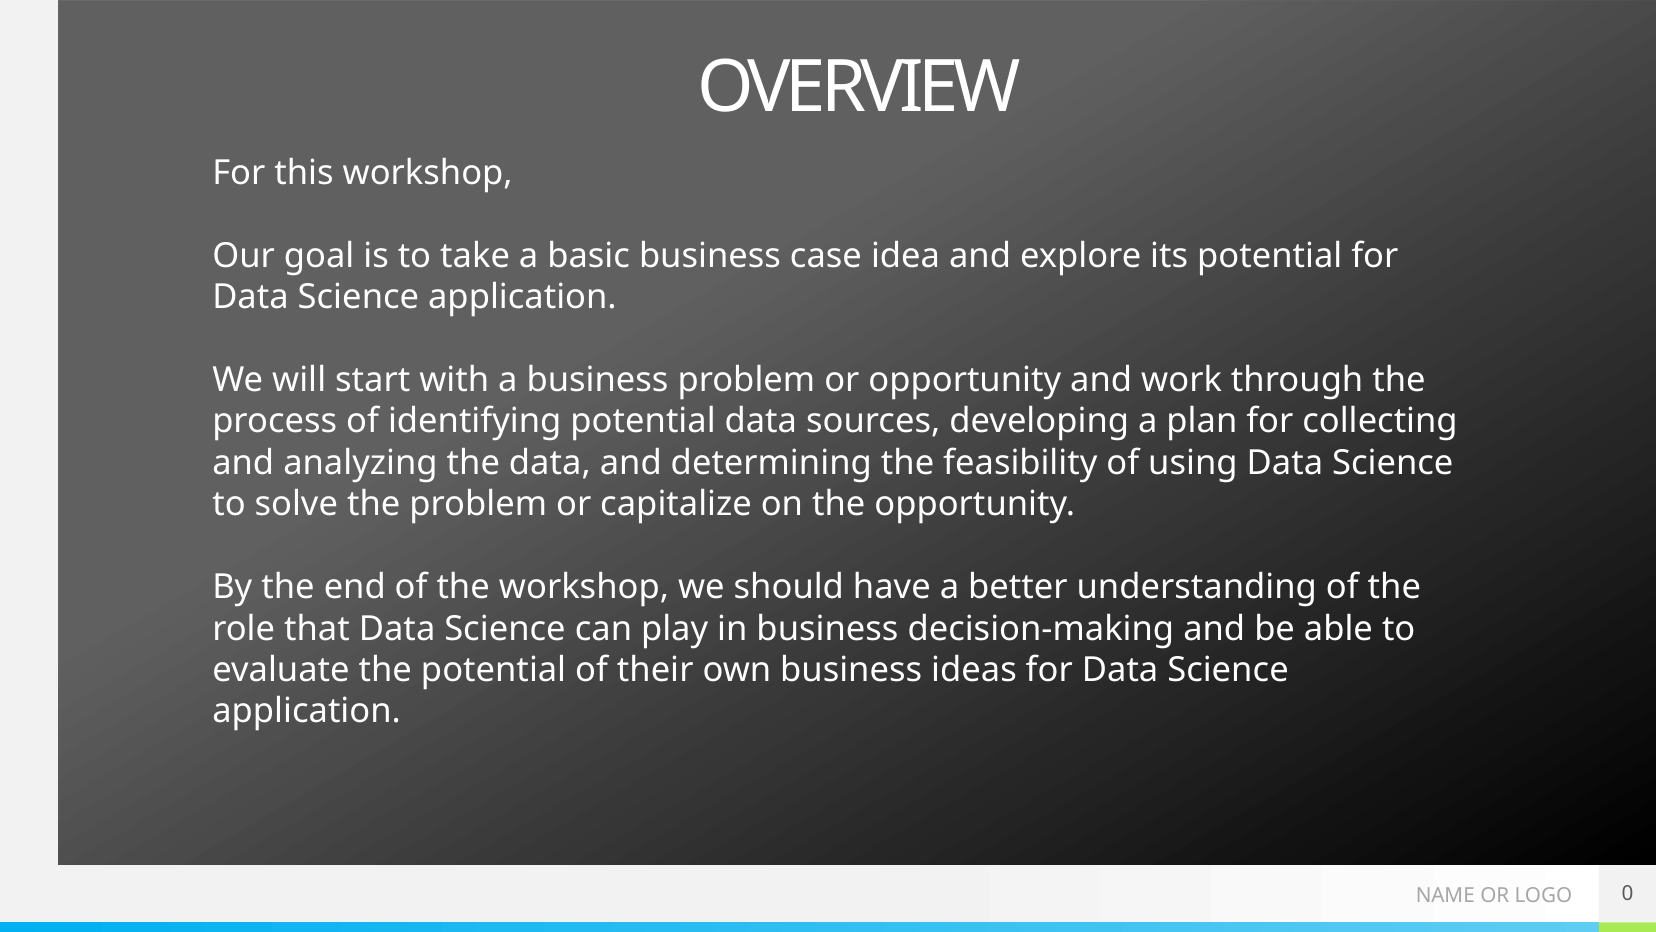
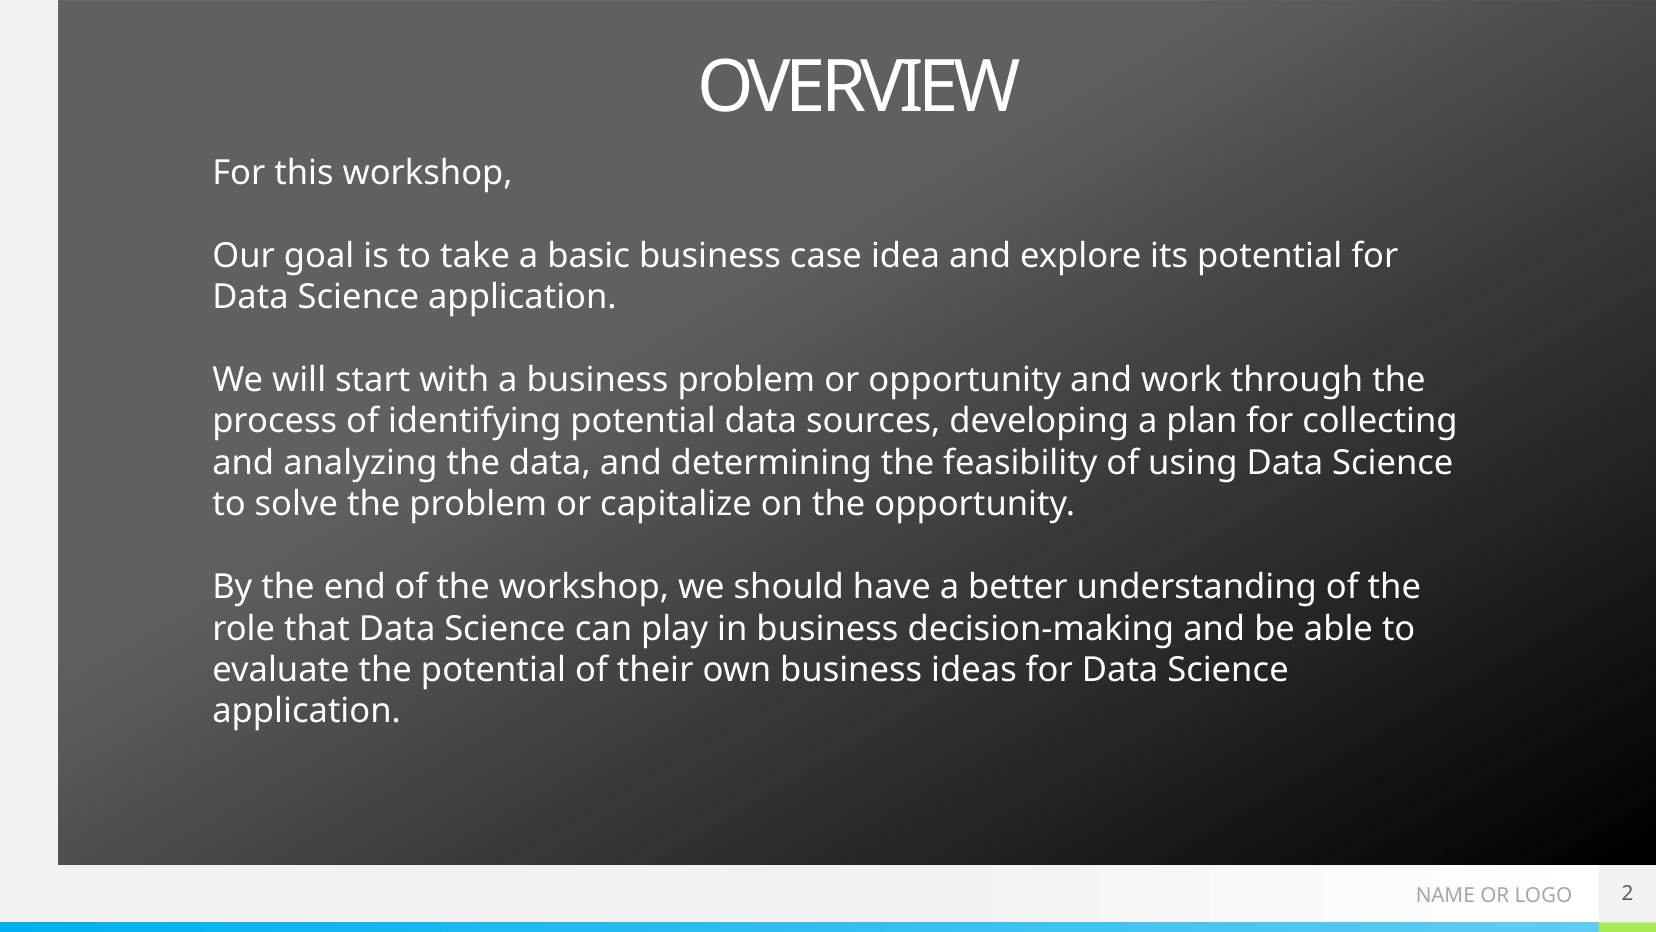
0: 0 -> 2 (1627, 893)
